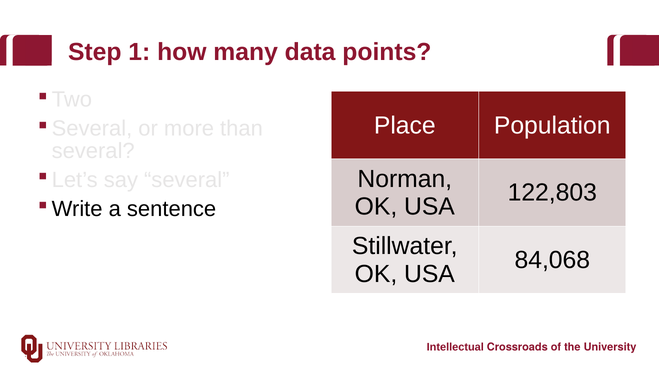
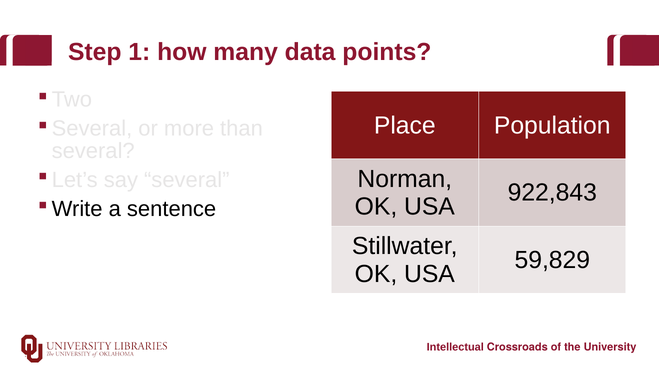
122,803: 122,803 -> 922,843 (552, 193)
84,068: 84,068 -> 59,829 (552, 260)
